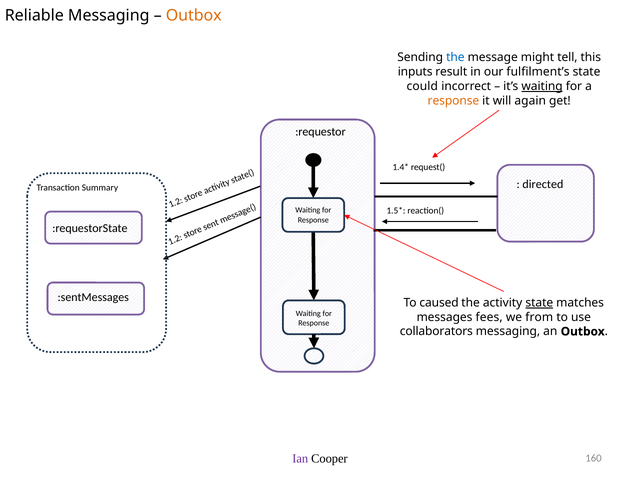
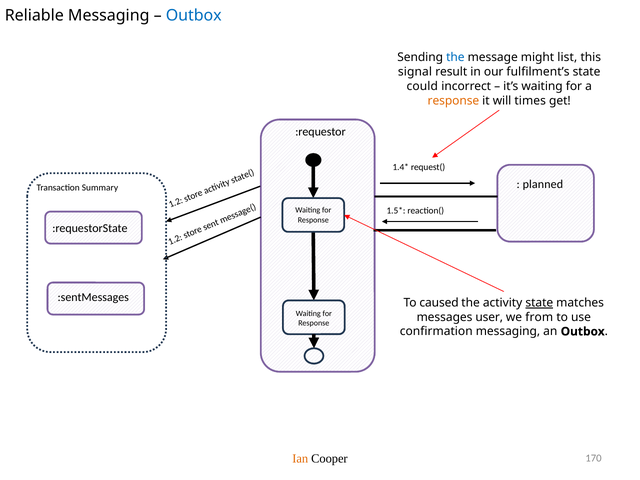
Outbox colour: orange -> blue (194, 15)
tell: tell -> list (567, 57)
inputs: inputs -> signal (415, 72)
waiting underline: present -> none (542, 86)
again: again -> times (530, 101)
directed: directed -> planned (543, 184)
fees: fees -> user (489, 317)
collaborators: collaborators -> confirmation (436, 332)
Ian colour: purple -> orange (300, 459)
160: 160 -> 170 (593, 458)
